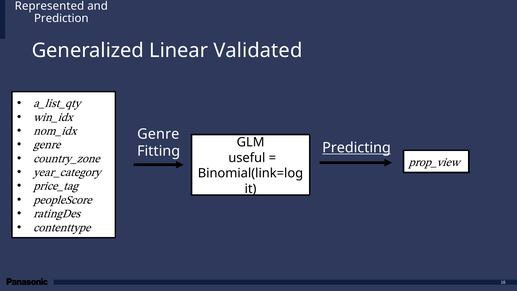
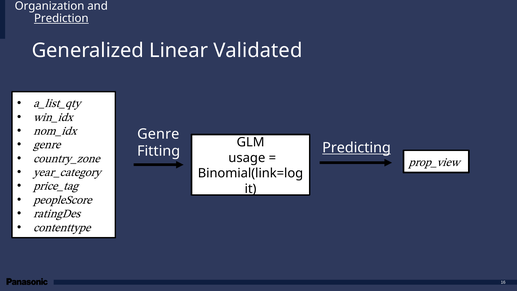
Represented: Represented -> Organization (50, 6)
Prediction underline: none -> present (61, 18)
useful: useful -> usage (247, 158)
